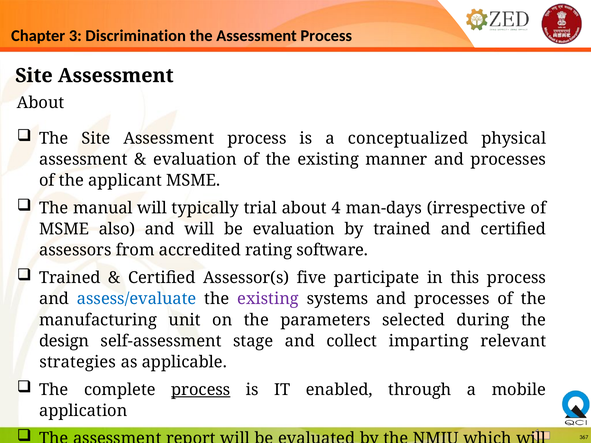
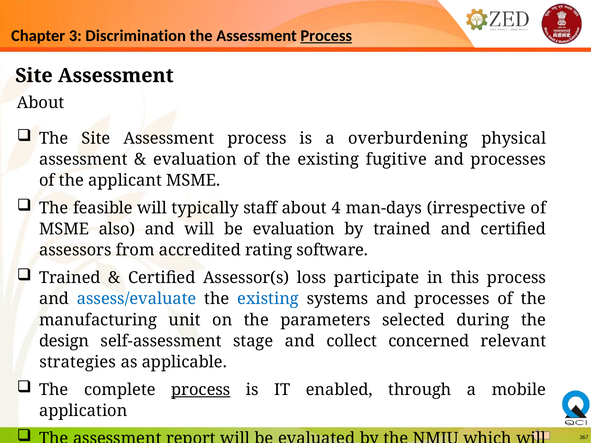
Process underline: none -> present (326, 36)
conceptualized: conceptualized -> overburdening (408, 138)
manner: manner -> fugitive (396, 159)
manual: manual -> feasible (103, 208)
trial: trial -> staff (260, 208)
five: five -> loss (312, 278)
existing colour: purple -> blue (268, 299)
imparting: imparting -> concerned (429, 341)
